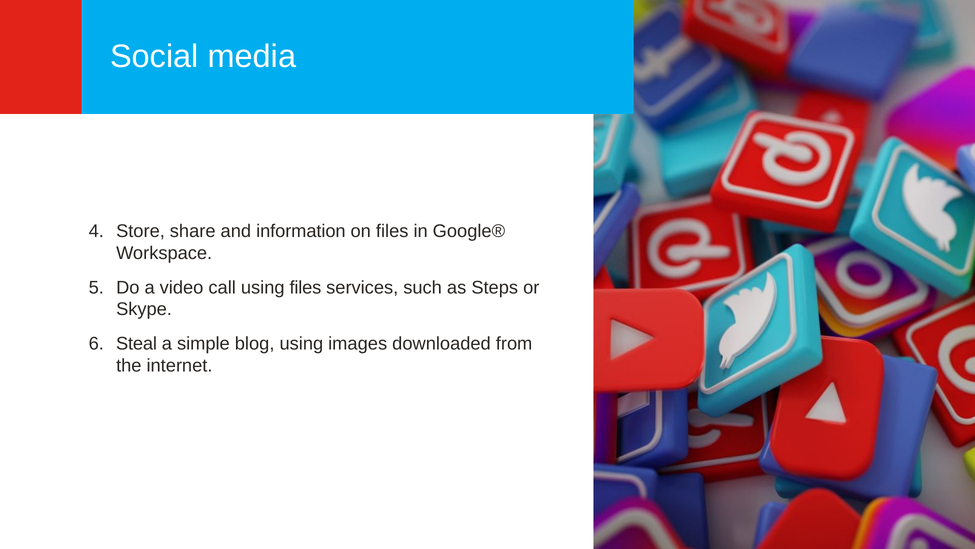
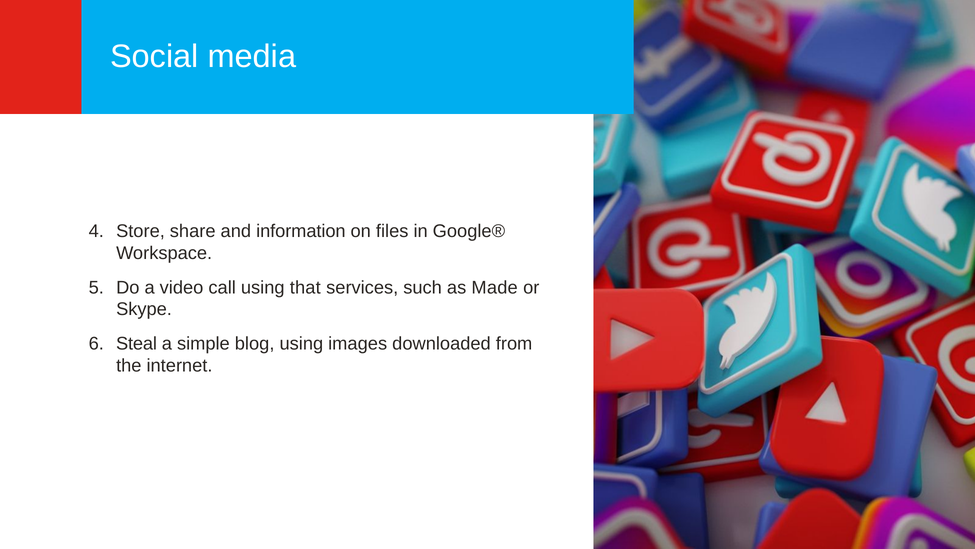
using files: files -> that (305, 287)
Steps: Steps -> Made (495, 287)
